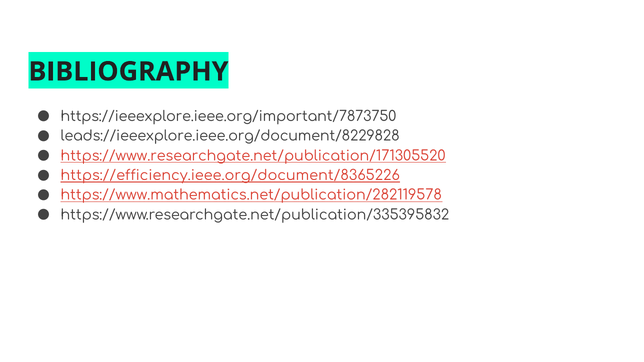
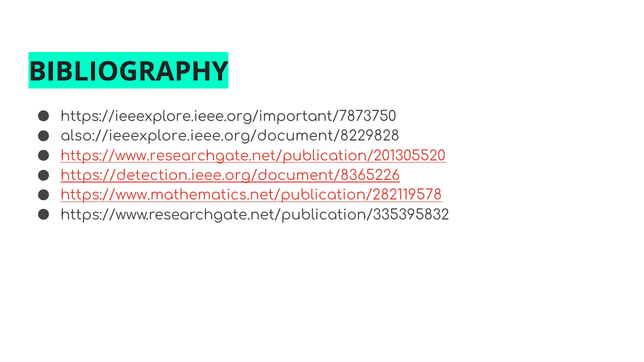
leads://ieeexplore.ieee.org/document/8229828: leads://ieeexplore.ieee.org/document/8229828 -> also://ieeexplore.ieee.org/document/8229828 (230, 136)
https://www.researchgate.net/publication/171305520: https://www.researchgate.net/publication/171305520 -> https://www.researchgate.net/publication/201305520 (253, 156)
https://efficiency.ieee.org/document/8365226: https://efficiency.ieee.org/document/8365226 -> https://detection.ieee.org/document/8365226 (230, 176)
